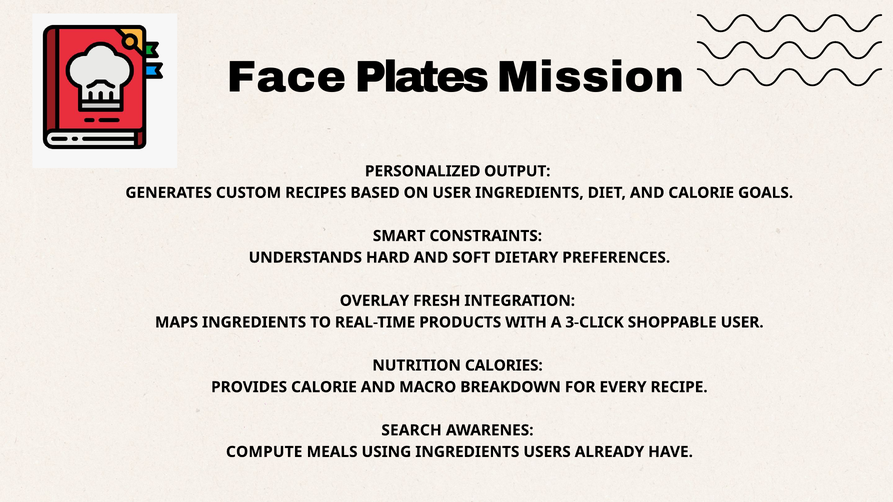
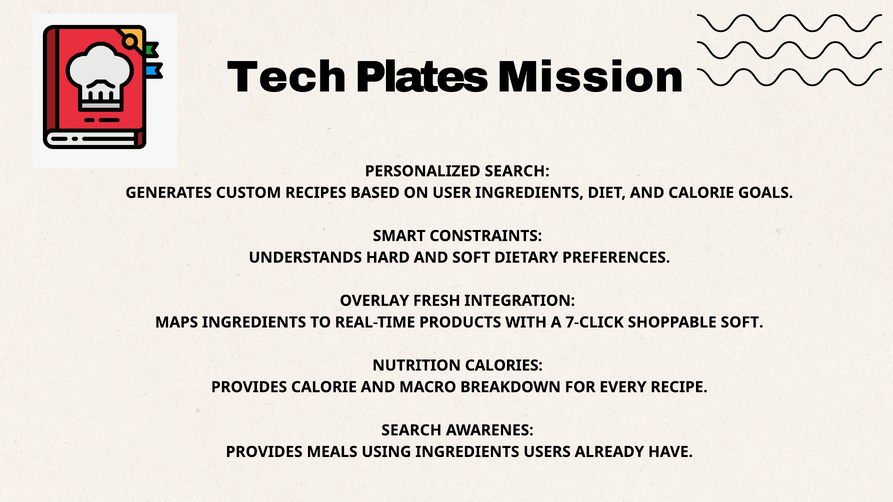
Face: Face -> Tech (287, 77)
PERSONALIZED OUTPUT: OUTPUT -> SEARCH (517, 171)
3-CLICK: 3-CLICK -> 7-CLICK (595, 323)
SHOPPABLE USER: USER -> SOFT (742, 323)
COMPUTE: COMPUTE -> PROVIDES (264, 452)
